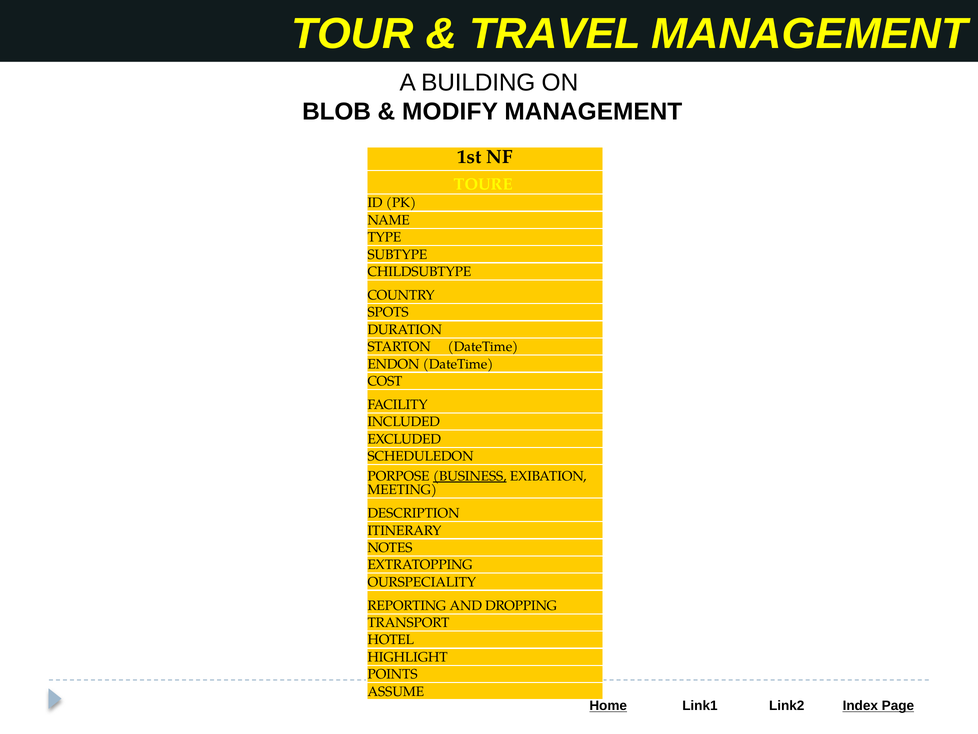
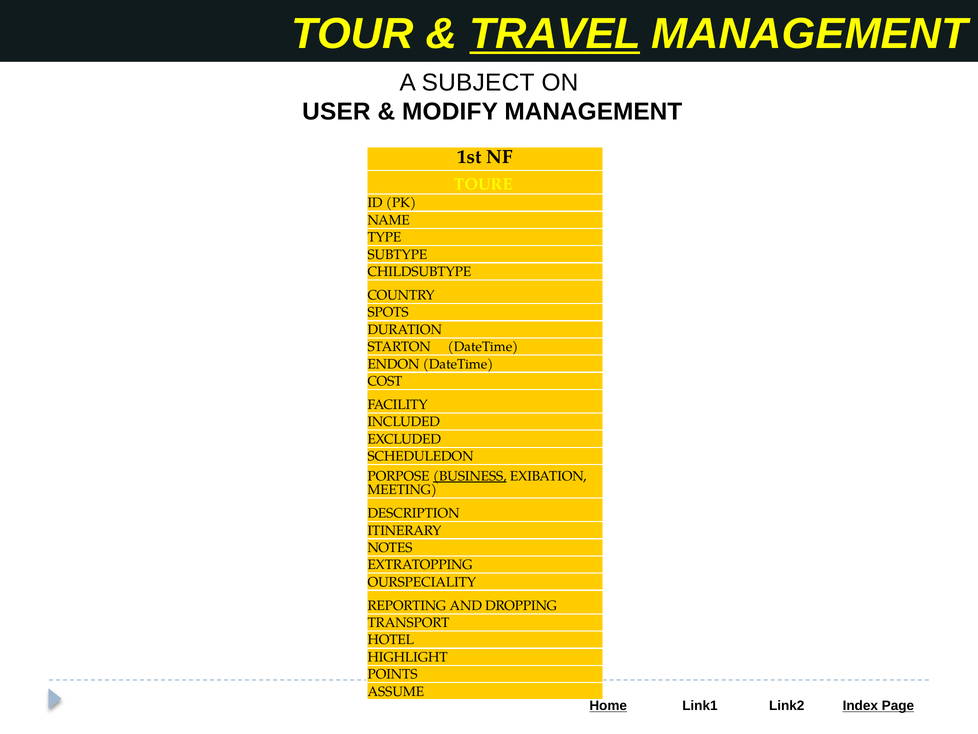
TRAVEL underline: none -> present (555, 34)
BUILDING: BUILDING -> SUBJECT (478, 82)
BLOB: BLOB -> USER (336, 112)
